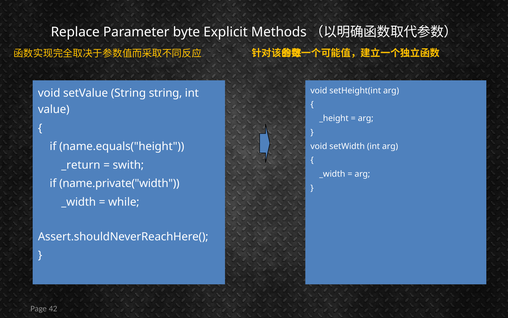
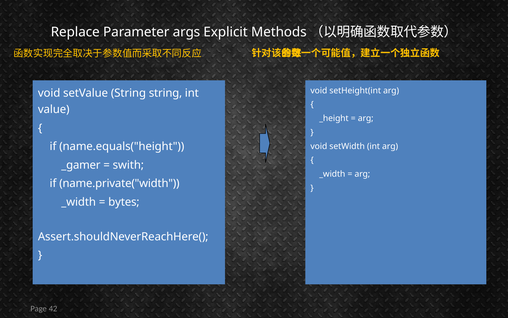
byte: byte -> args (186, 32)
_return: _return -> _gamer (81, 165)
while: while -> bytes (124, 202)
